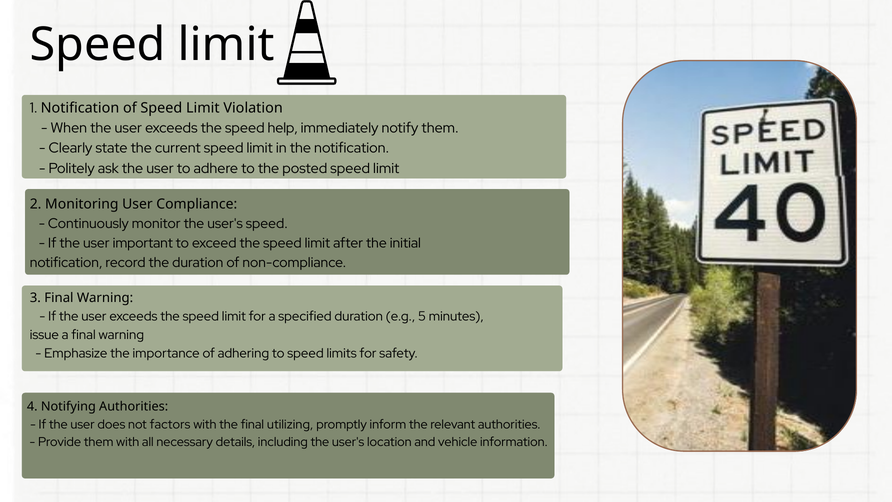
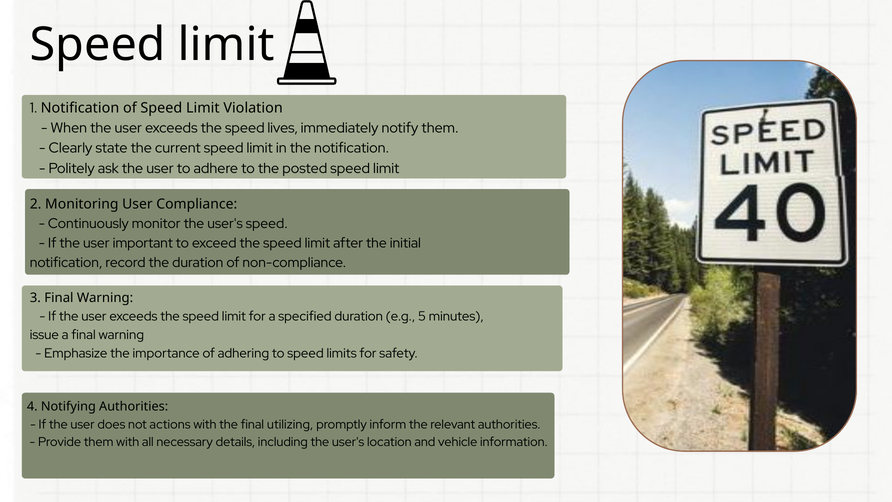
help: help -> lives (283, 128)
factors: factors -> actions (170, 424)
